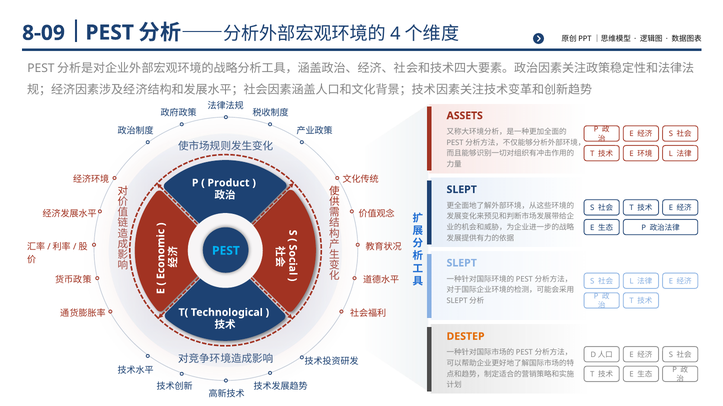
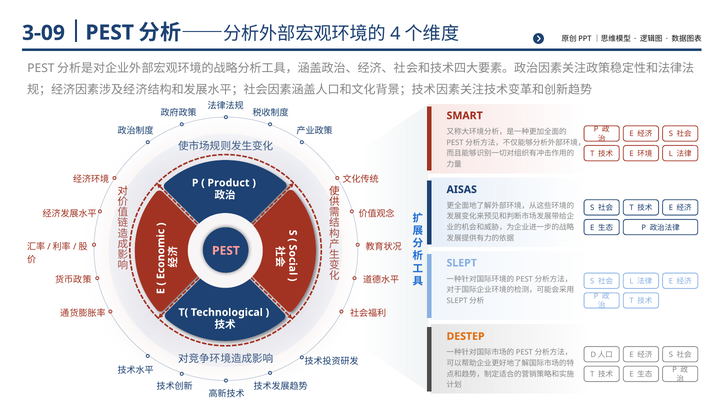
8-09: 8-09 -> 3-09 (44, 33)
ASSETS: ASSETS -> SMART (465, 116)
SLEPT: SLEPT -> AISAS (462, 190)
PEST colour: light blue -> pink (226, 251)
